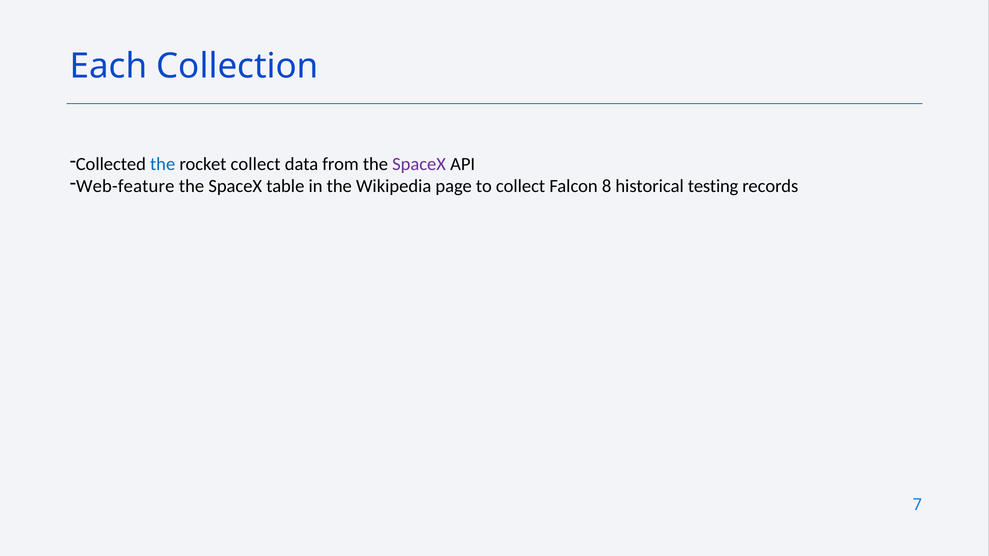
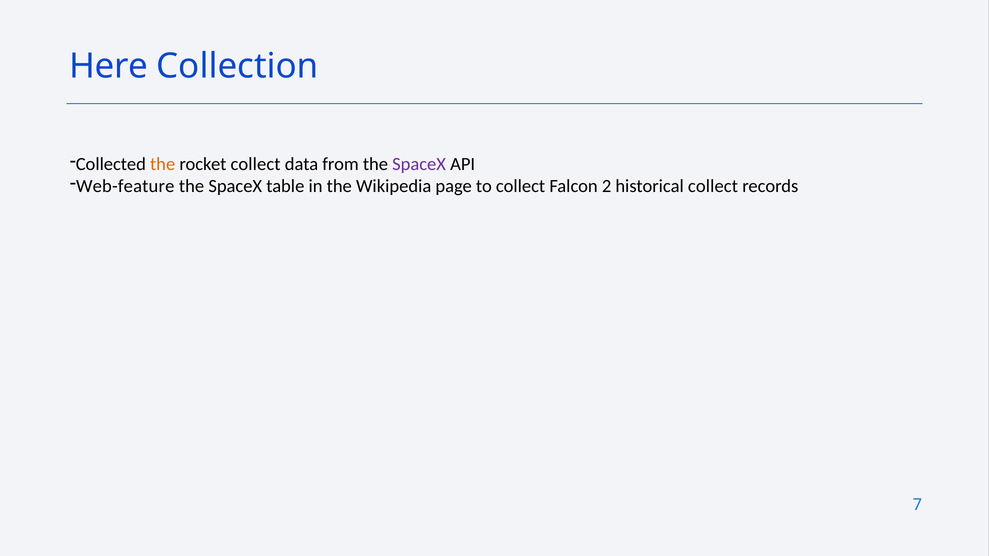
Each: Each -> Here (109, 66)
the colour: blue -> orange (163, 164)
8: 8 -> 2 (607, 186)
historical testing: testing -> collect (713, 186)
